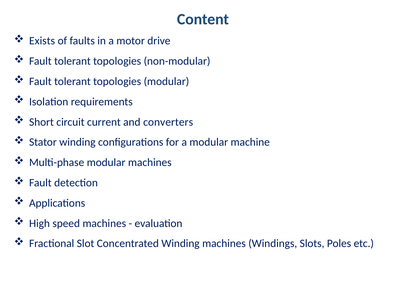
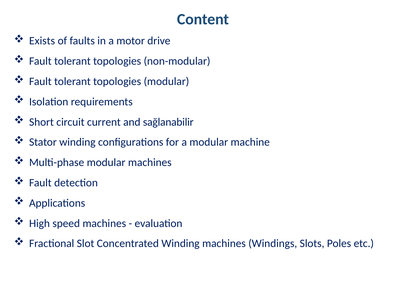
converters: converters -> sağlanabilir (168, 122)
